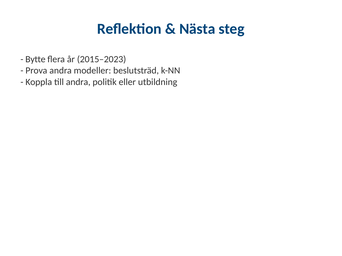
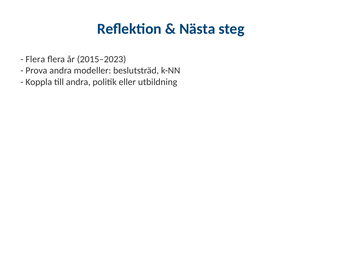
Bytte: Bytte -> Flera (35, 59)
